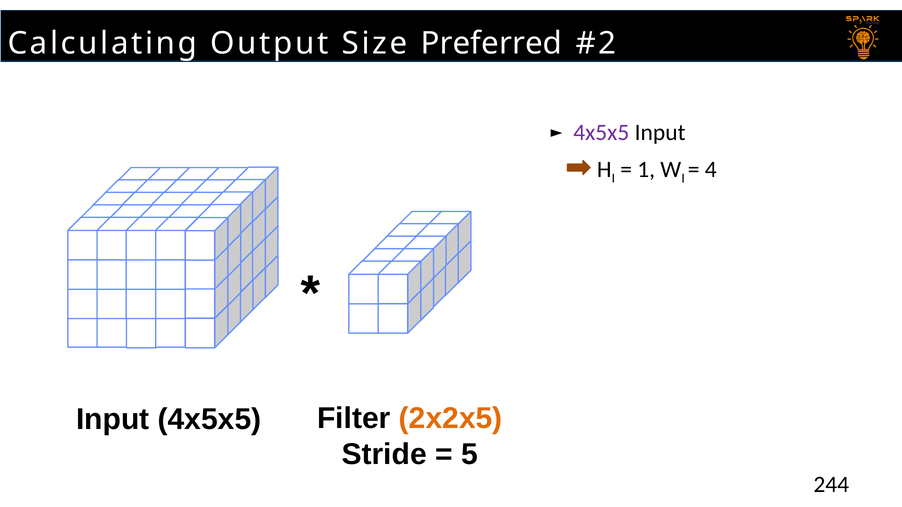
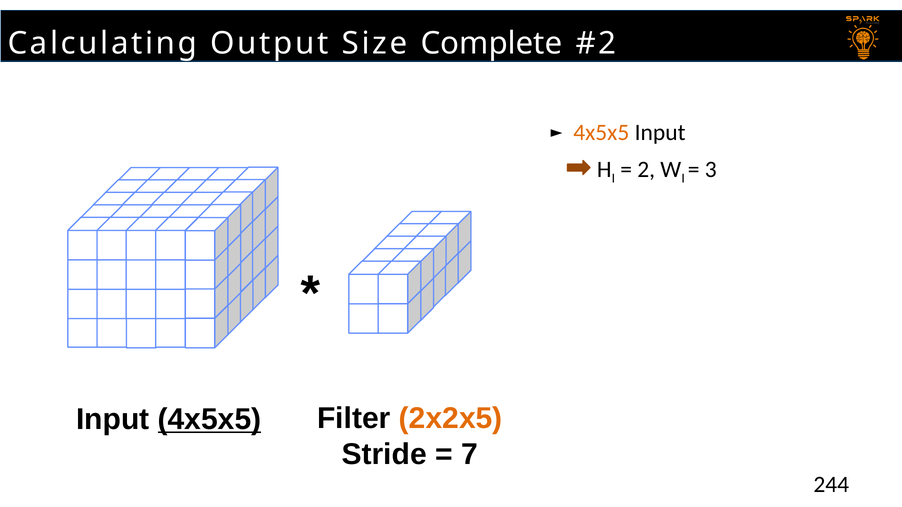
Preferred: Preferred -> Complete (491, 43)
4x5x5 colour: purple -> orange (601, 133)
1: 1 -> 2 (646, 170)
4: 4 -> 3 (711, 170)
4x5x5 underline: none -> present (210, 420)
5: 5 -> 7 (469, 455)
